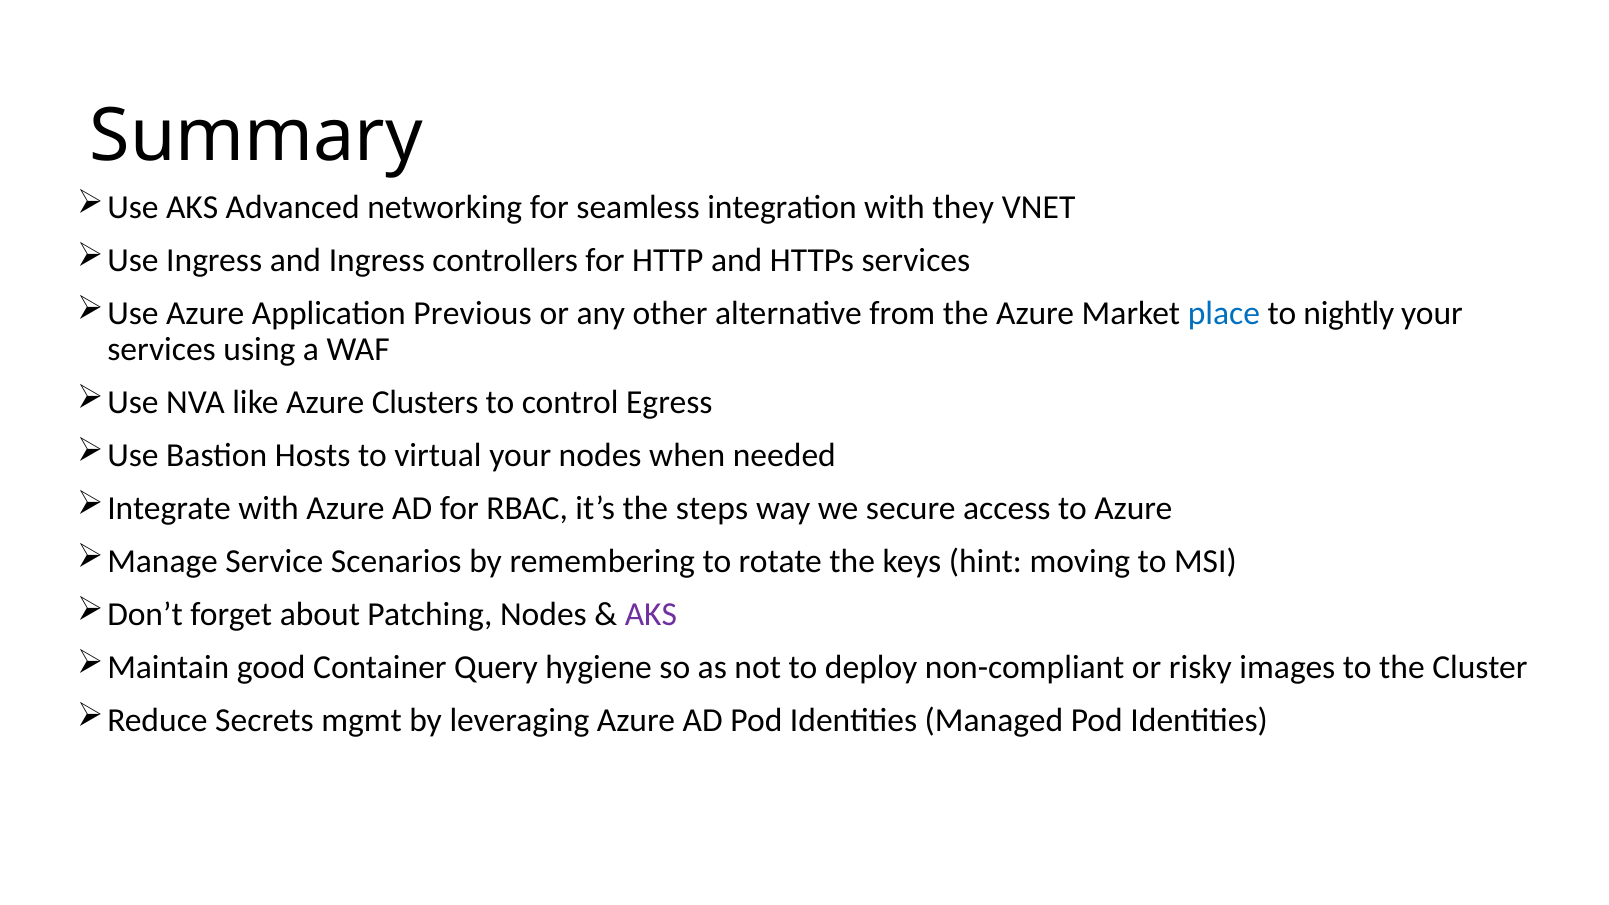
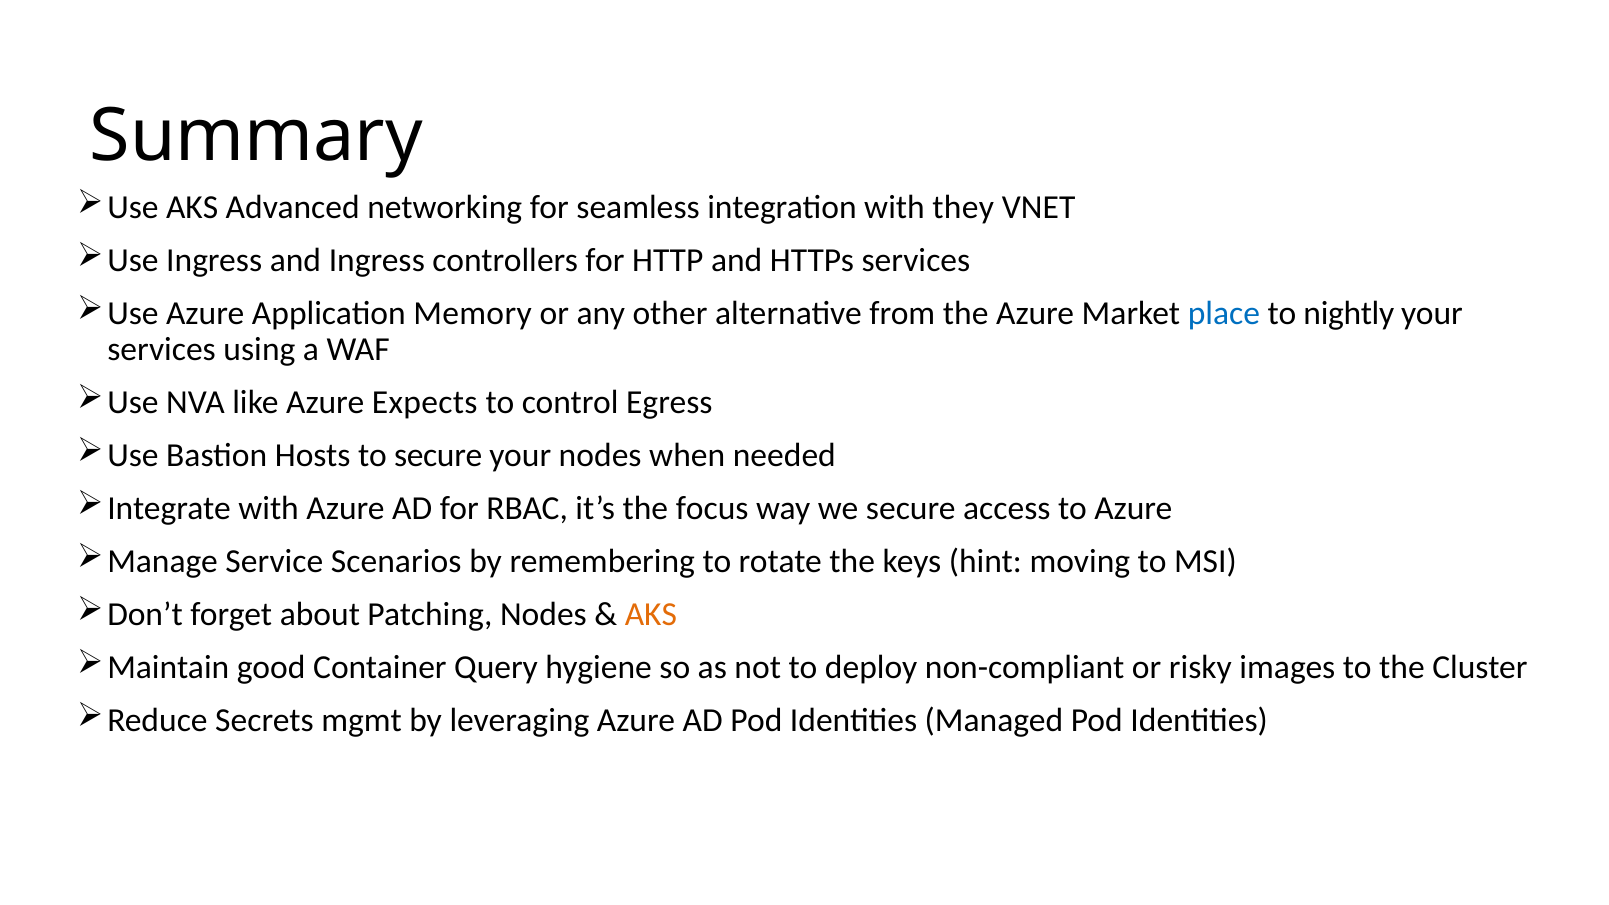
Previous: Previous -> Memory (473, 313)
Clusters: Clusters -> Expects (425, 402)
to virtual: virtual -> secure (438, 455)
steps: steps -> focus (712, 508)
AKS colour: purple -> orange (651, 614)
